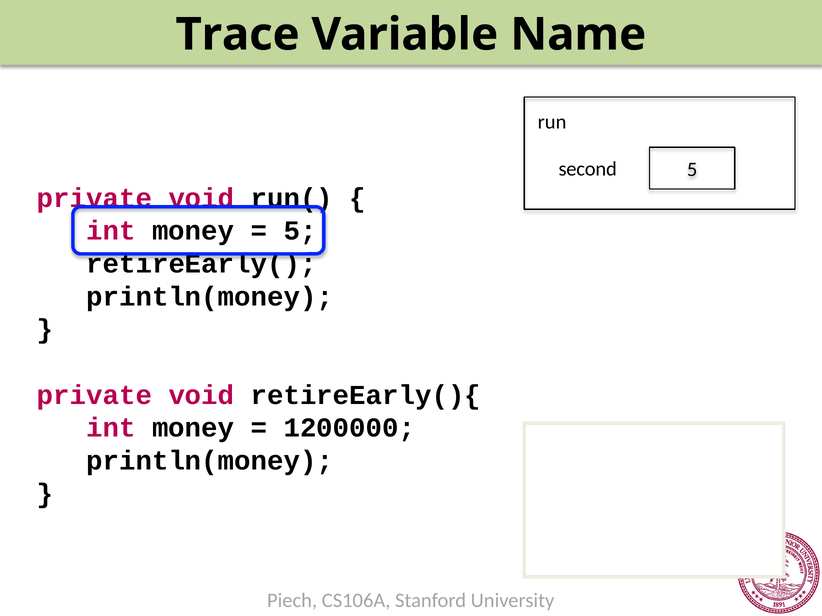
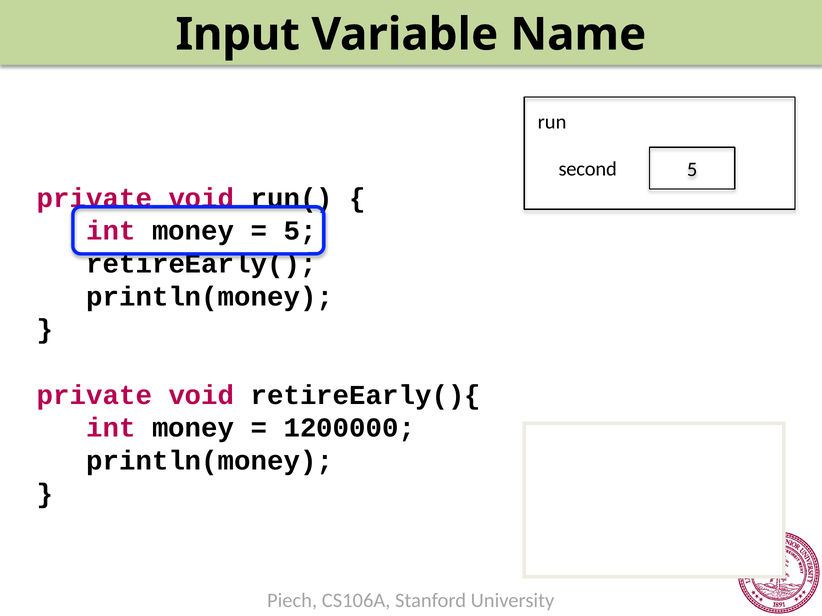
Trace: Trace -> Input (238, 35)
